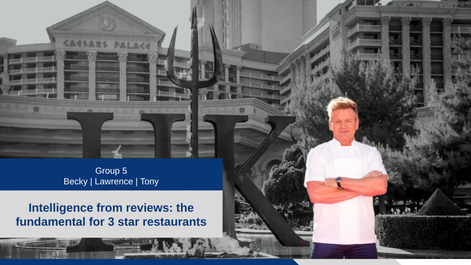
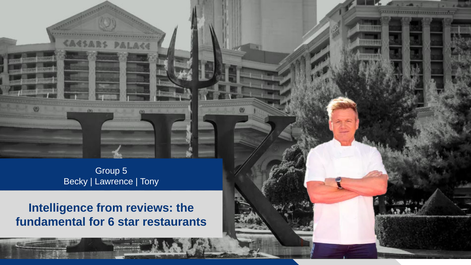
3: 3 -> 6 (111, 222)
